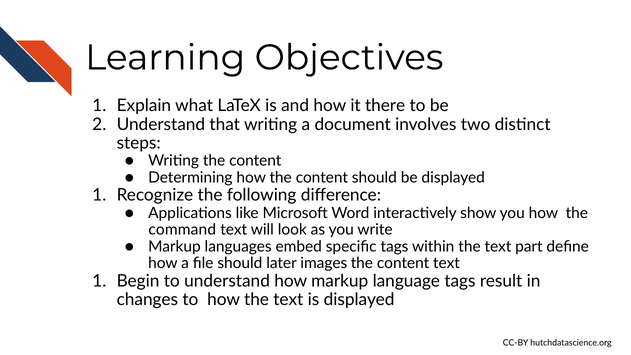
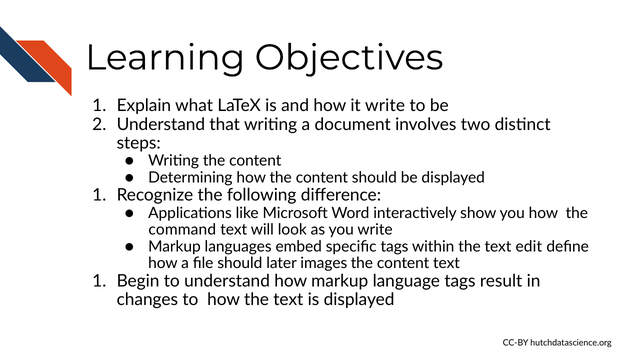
it there: there -> write (385, 106)
part: part -> edit (529, 246)
